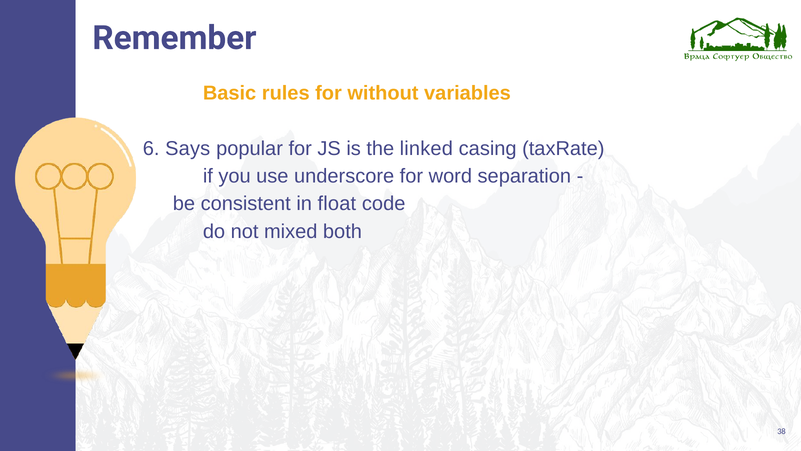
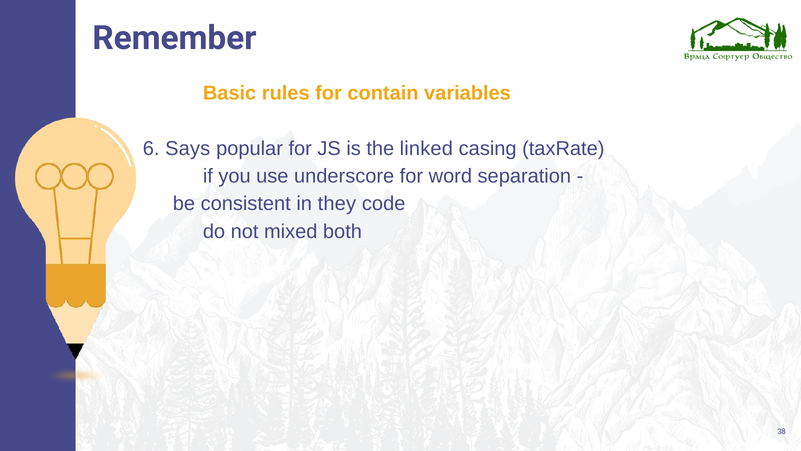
without: without -> contain (383, 93)
float: float -> they (337, 204)
